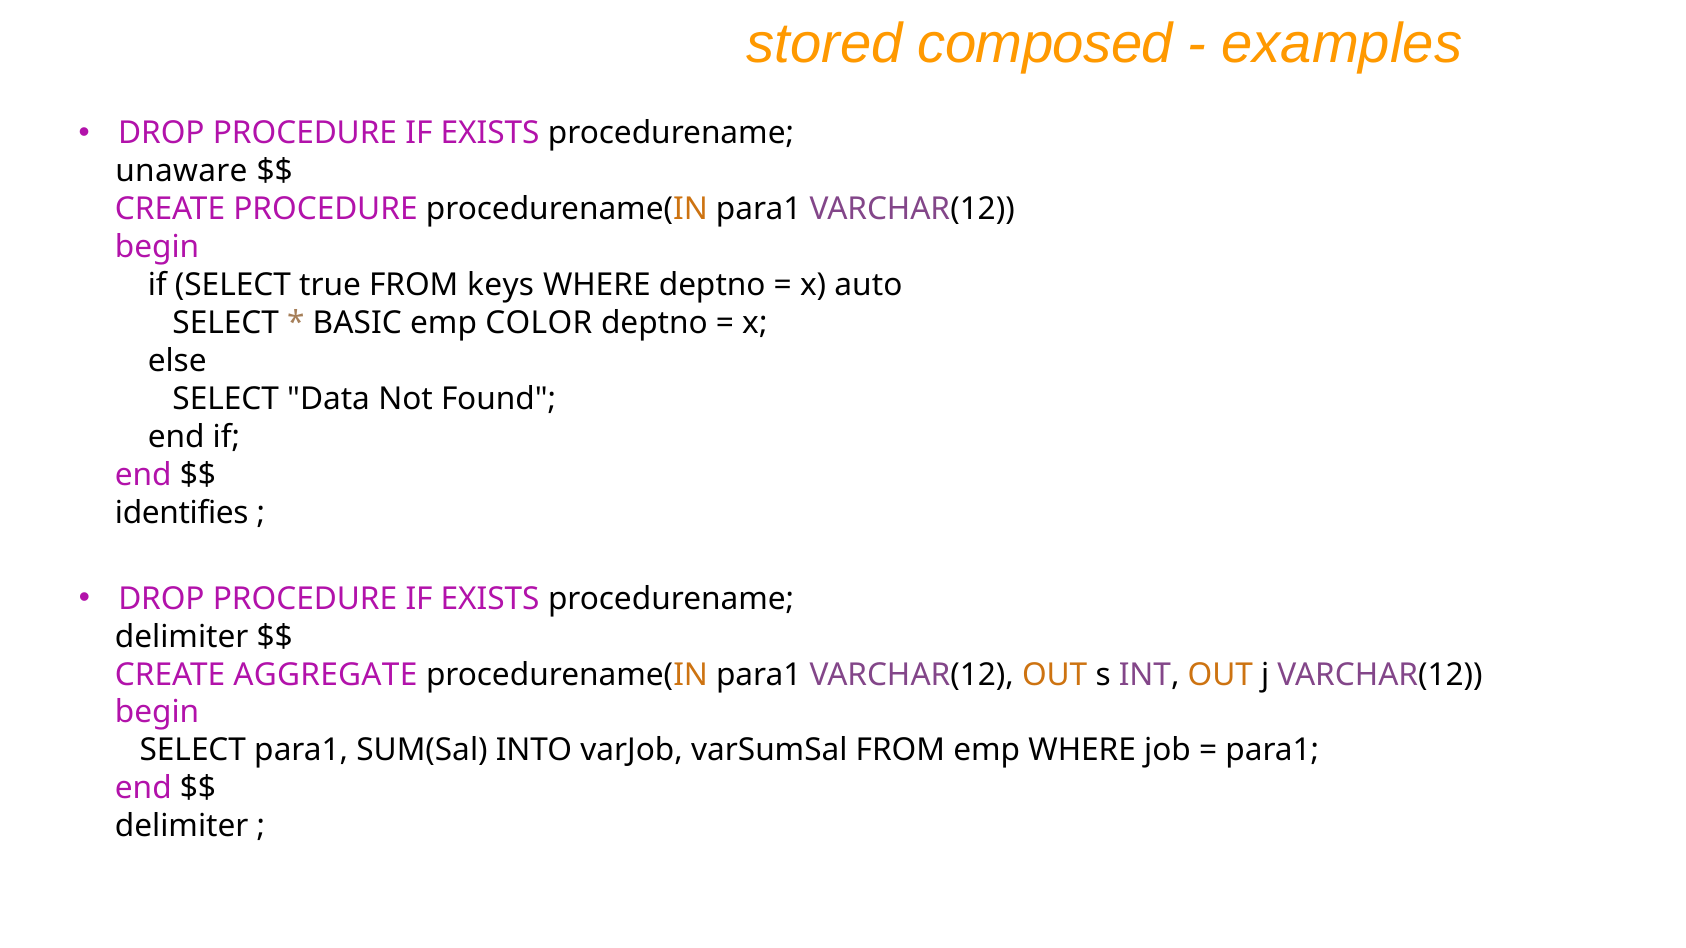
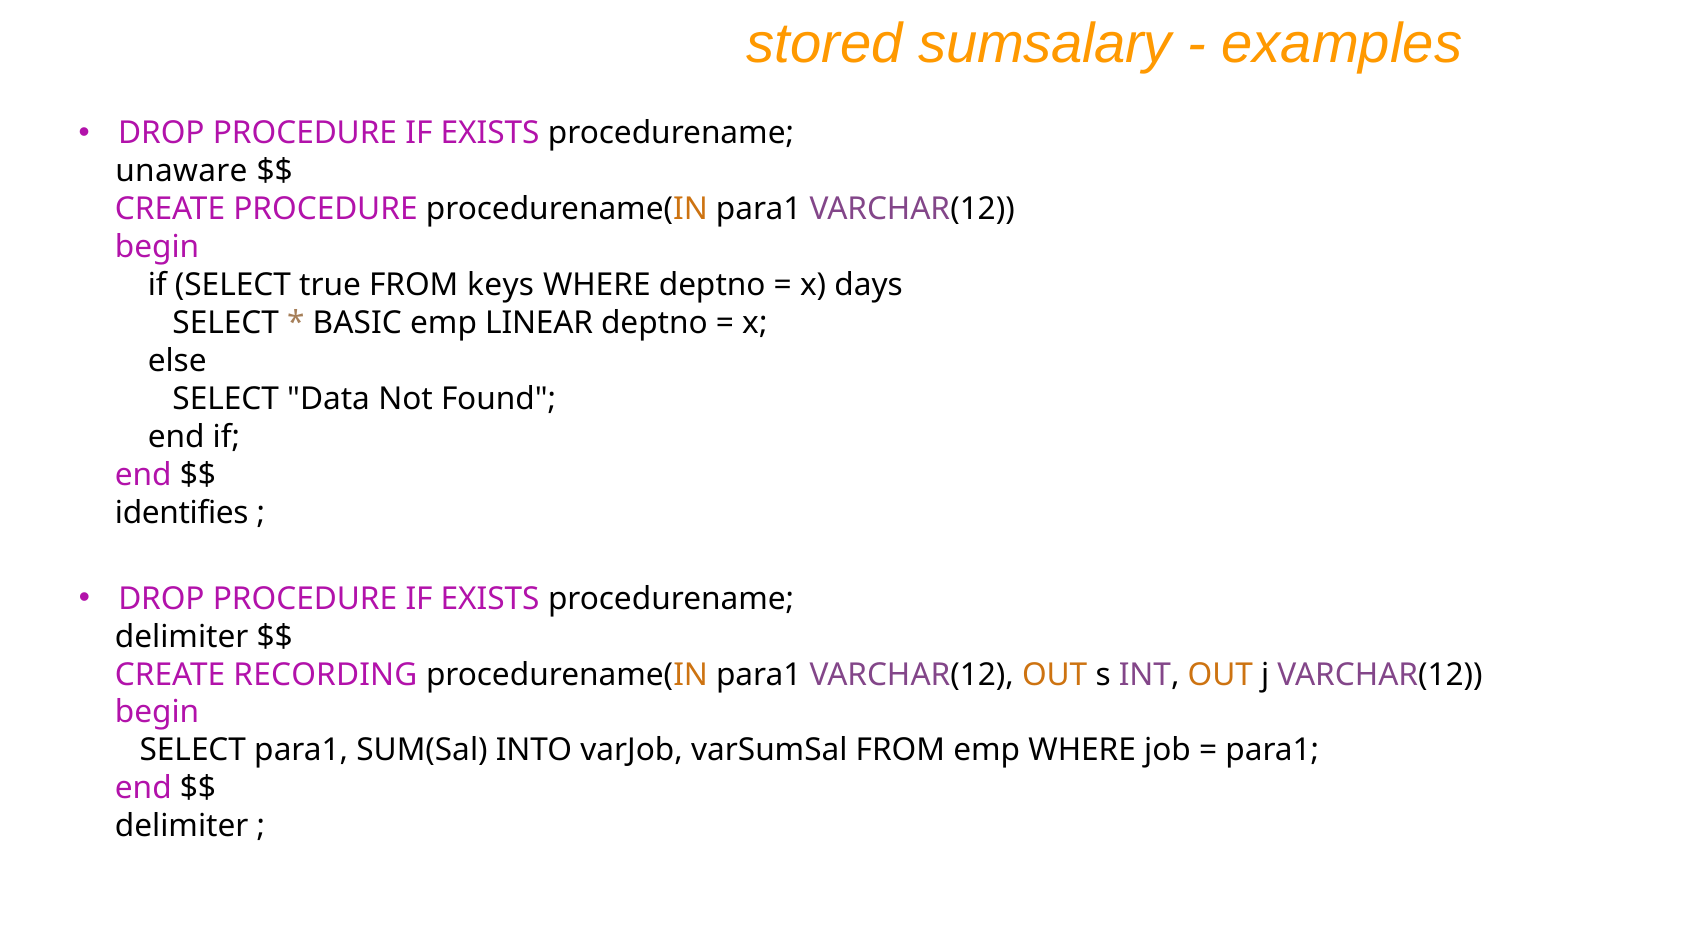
composed: composed -> sumsalary (1045, 44)
auto: auto -> days (869, 285)
COLOR: COLOR -> LINEAR (539, 323)
AGGREGATE: AGGREGATE -> RECORDING (325, 675)
